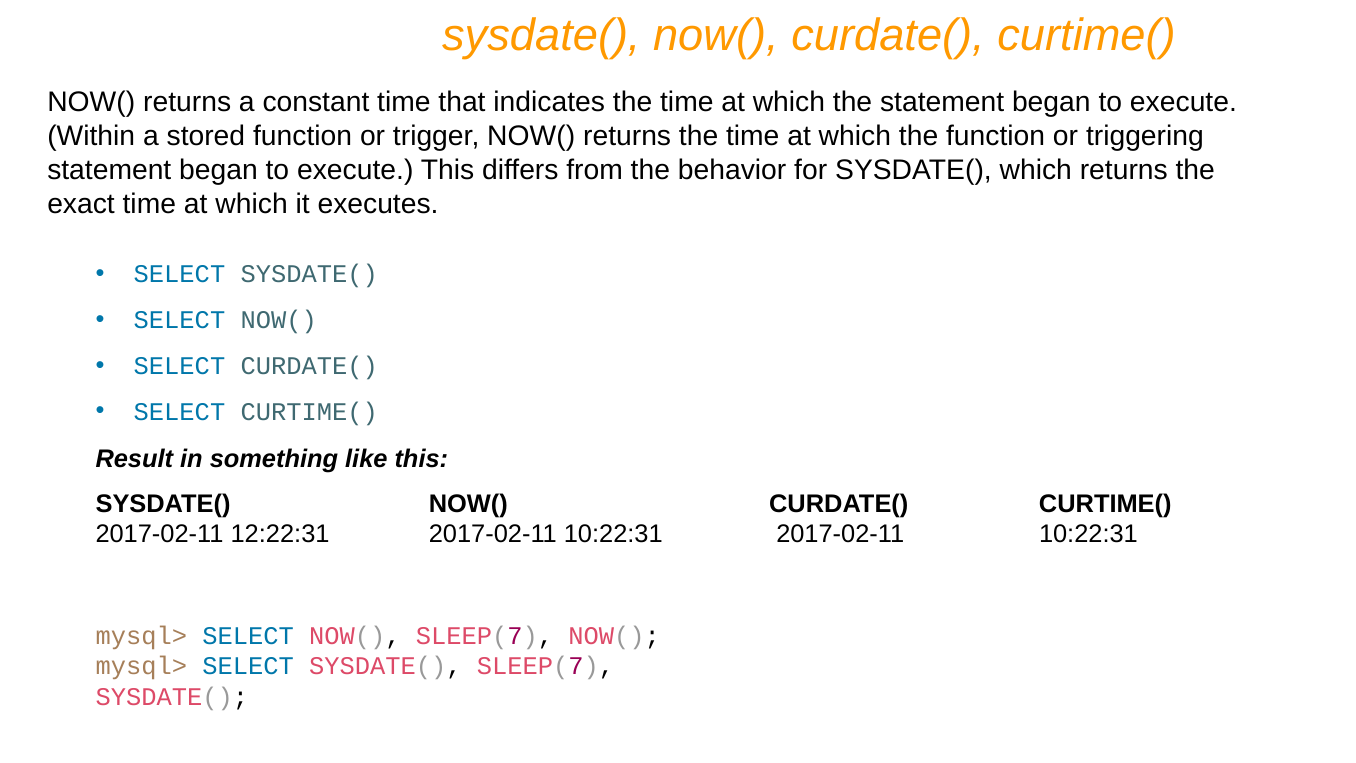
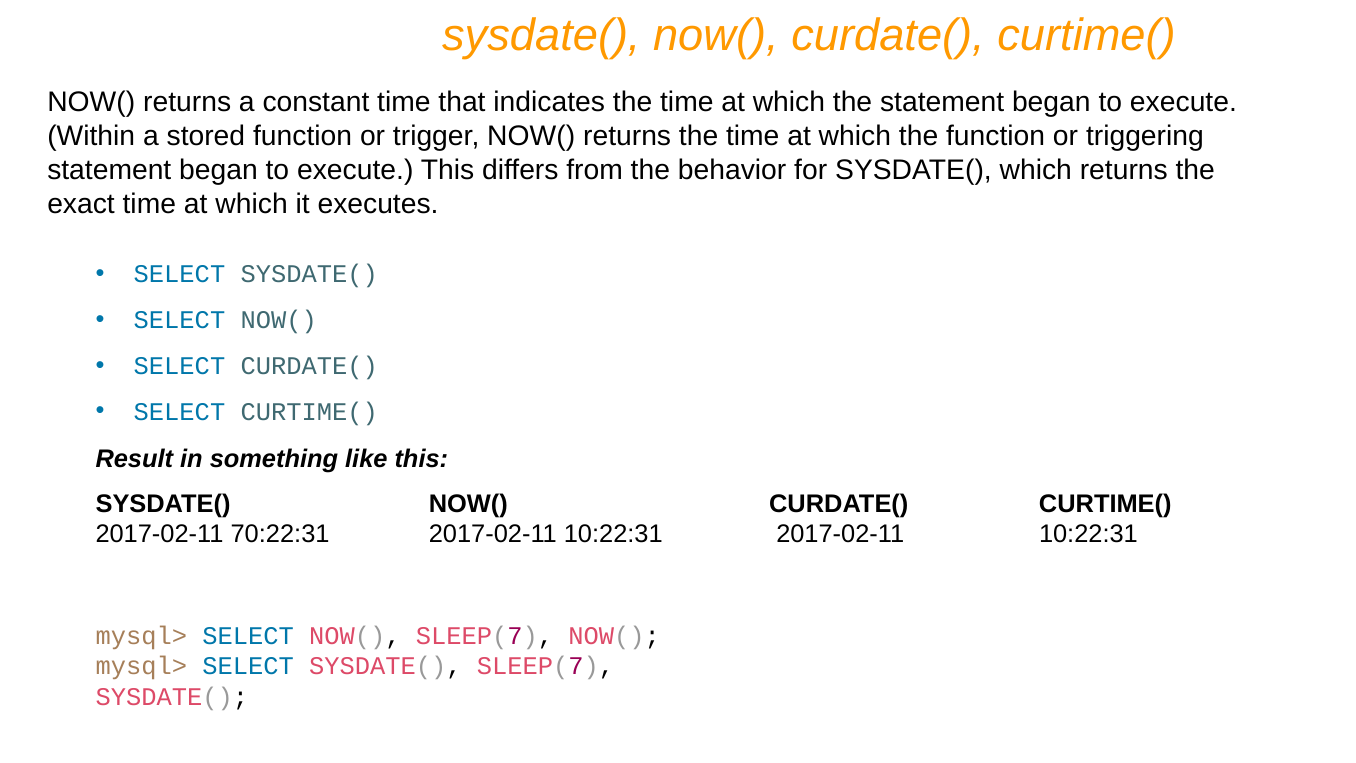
12:22:31: 12:22:31 -> 70:22:31 (280, 534)
